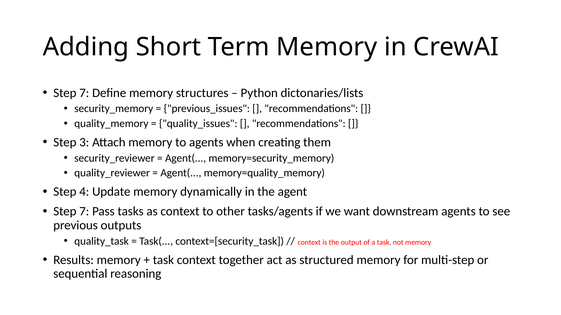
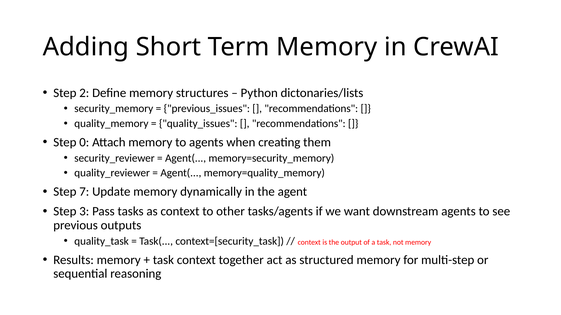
7: 7 -> 2 (84, 93)
3: 3 -> 0 (84, 143)
4: 4 -> 7 (84, 192)
7: 7 -> 3 (84, 212)
